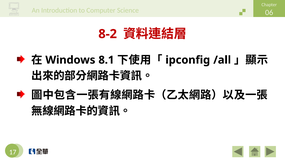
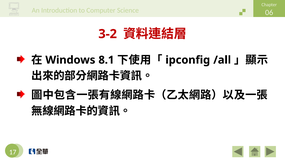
8-2: 8-2 -> 3-2 (108, 34)
